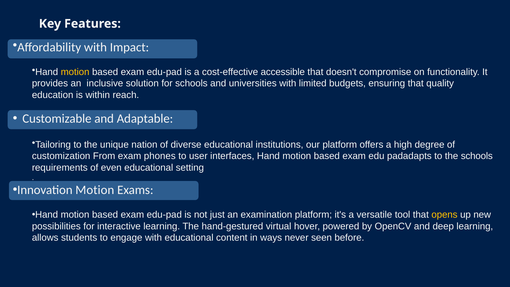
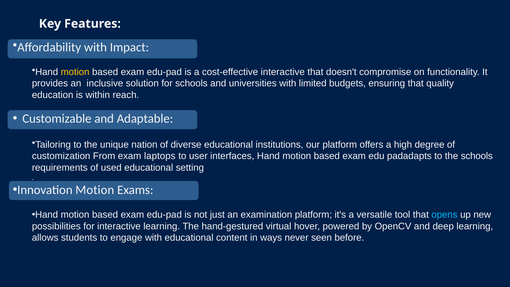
cost-effective accessible: accessible -> interactive (283, 72)
phones: phones -> laptops (160, 156)
even: even -> used (111, 167)
opens colour: yellow -> light blue (444, 215)
